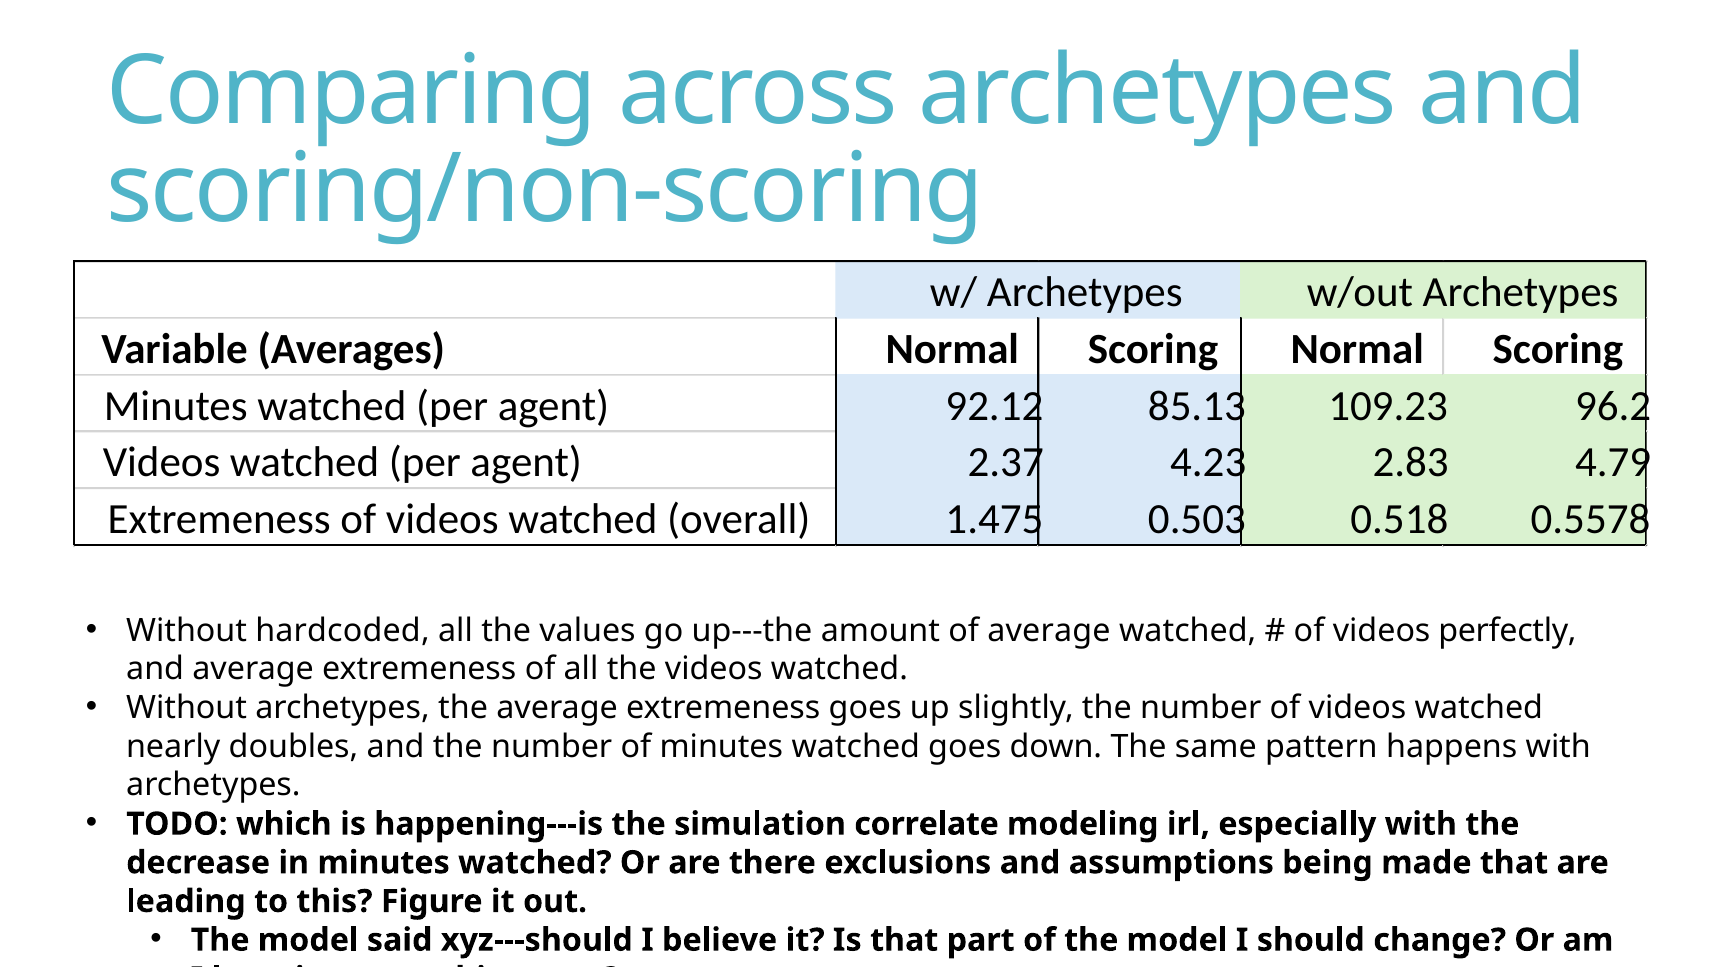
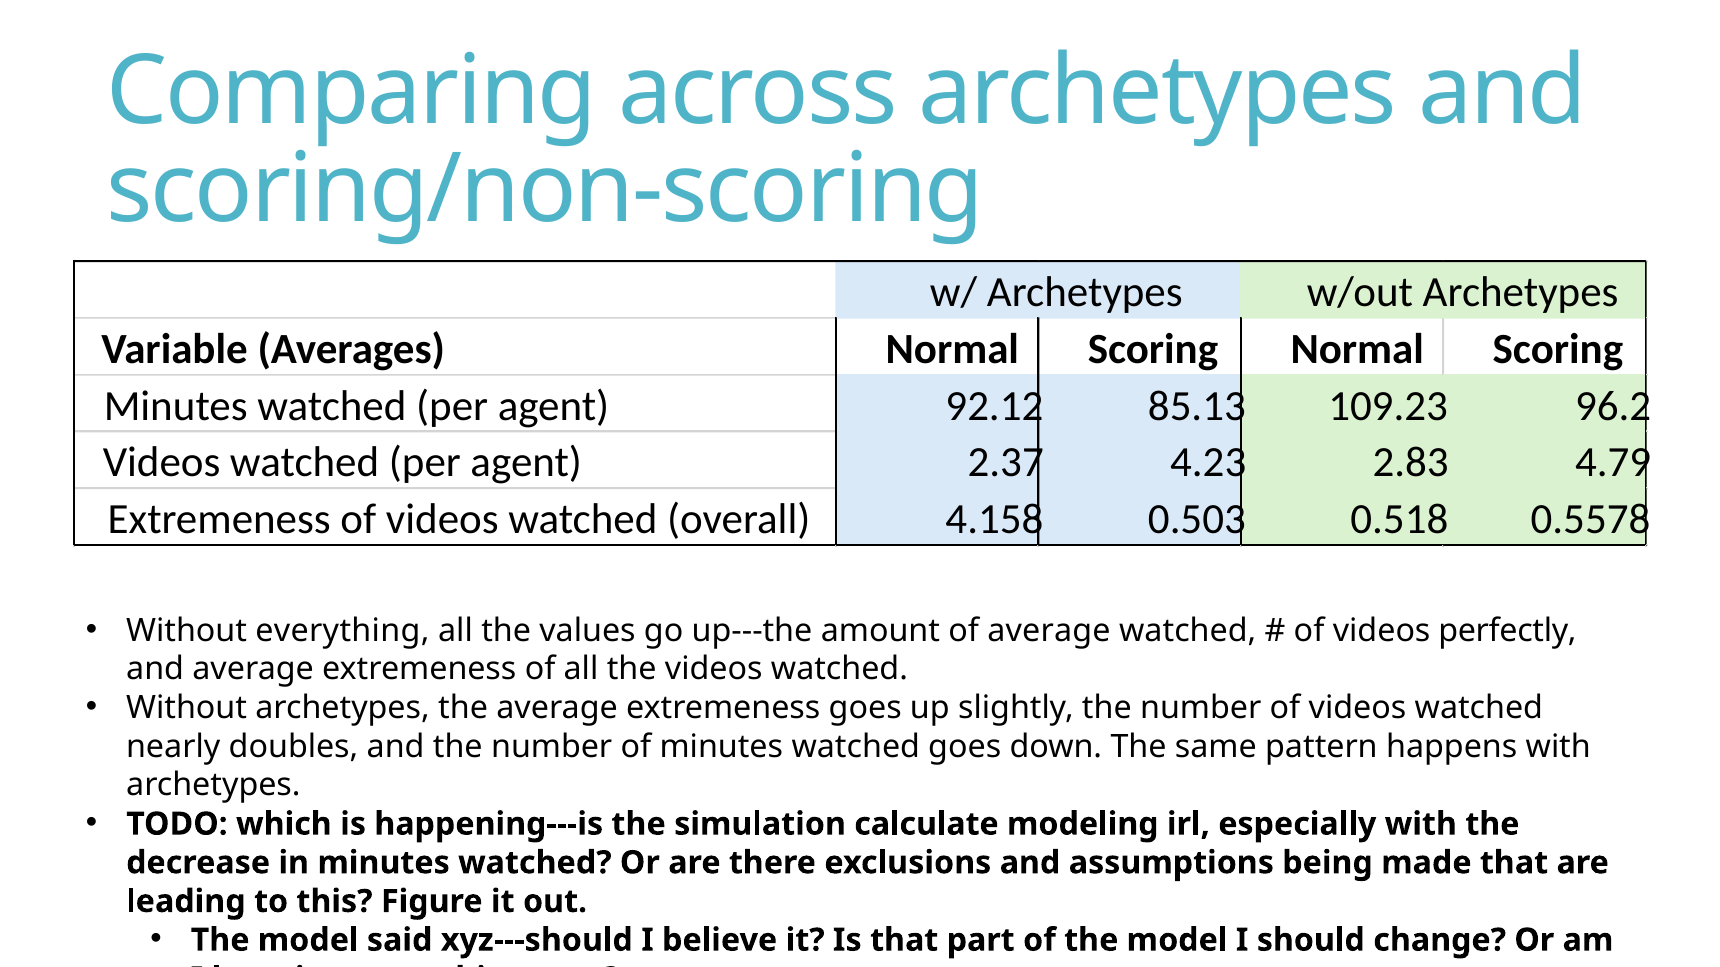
1.475: 1.475 -> 4.158 (994, 520)
hardcoded: hardcoded -> everything (342, 631)
correlate: correlate -> calculate (926, 824)
